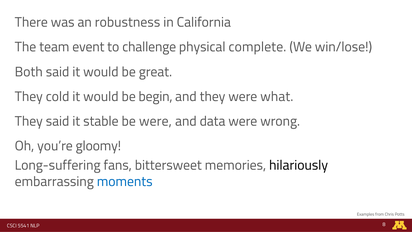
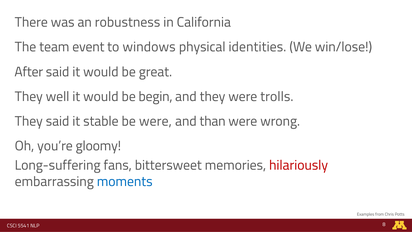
challenge: challenge -> windows (149, 47)
complete: complete -> identities (257, 47)
Both: Both -> After (29, 72)
cold: cold -> well (58, 96)
what: what -> trolls (277, 96)
data: data -> than (213, 121)
hilariously colour: black -> red (299, 165)
